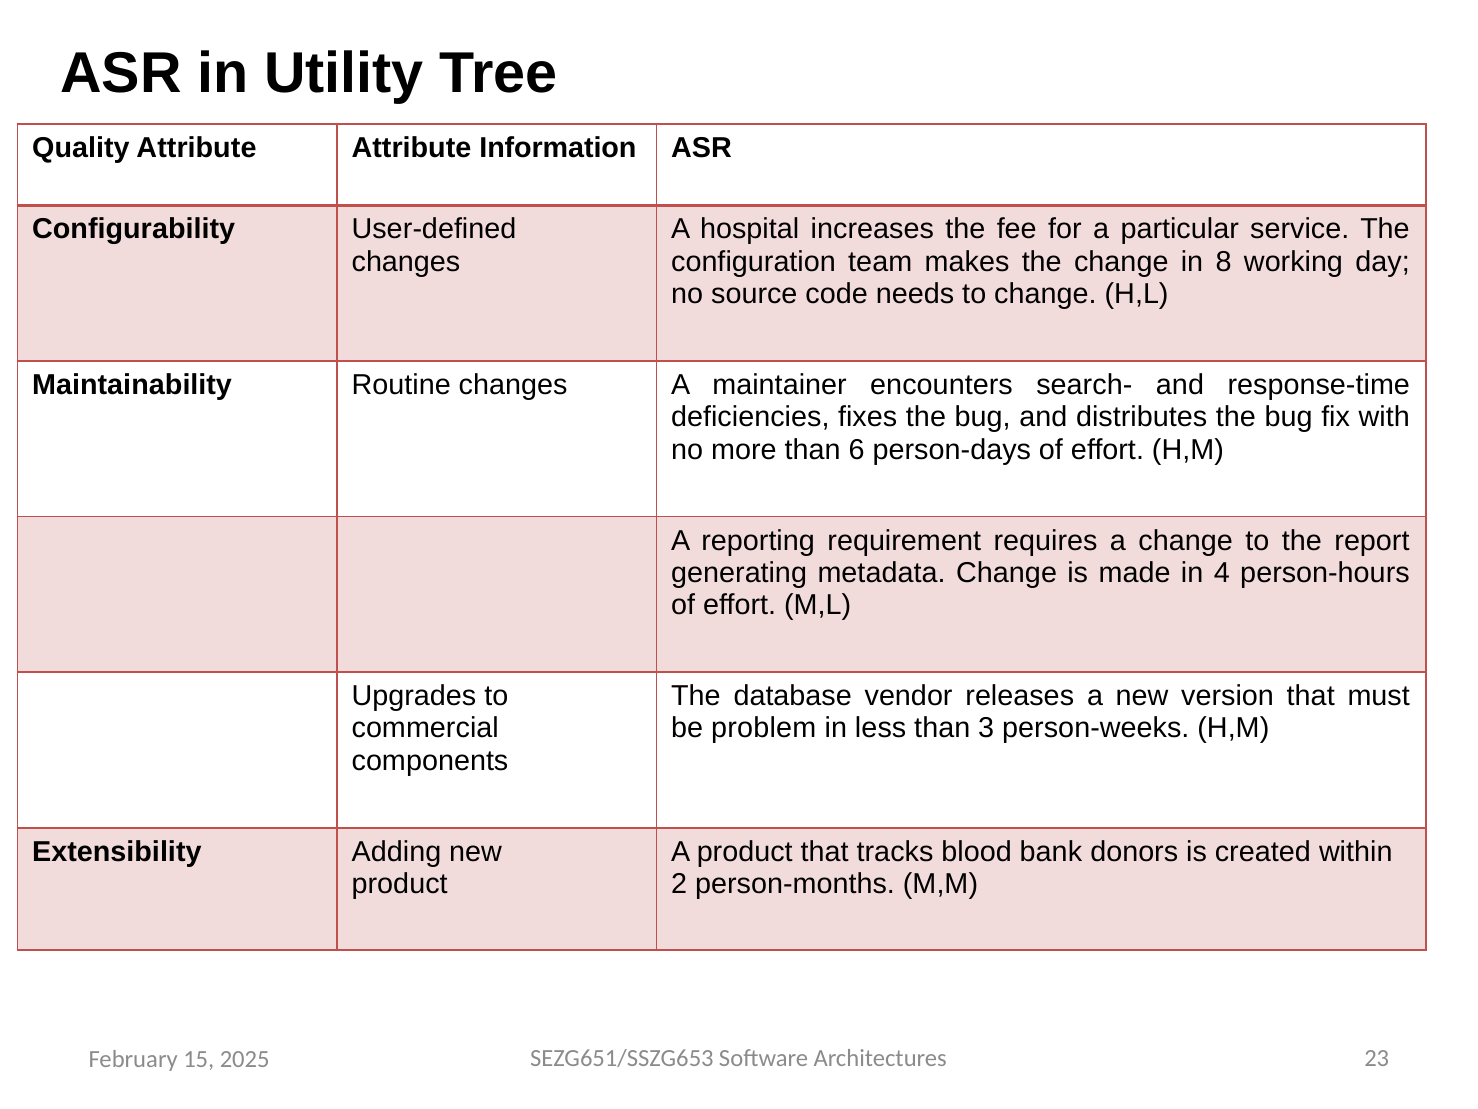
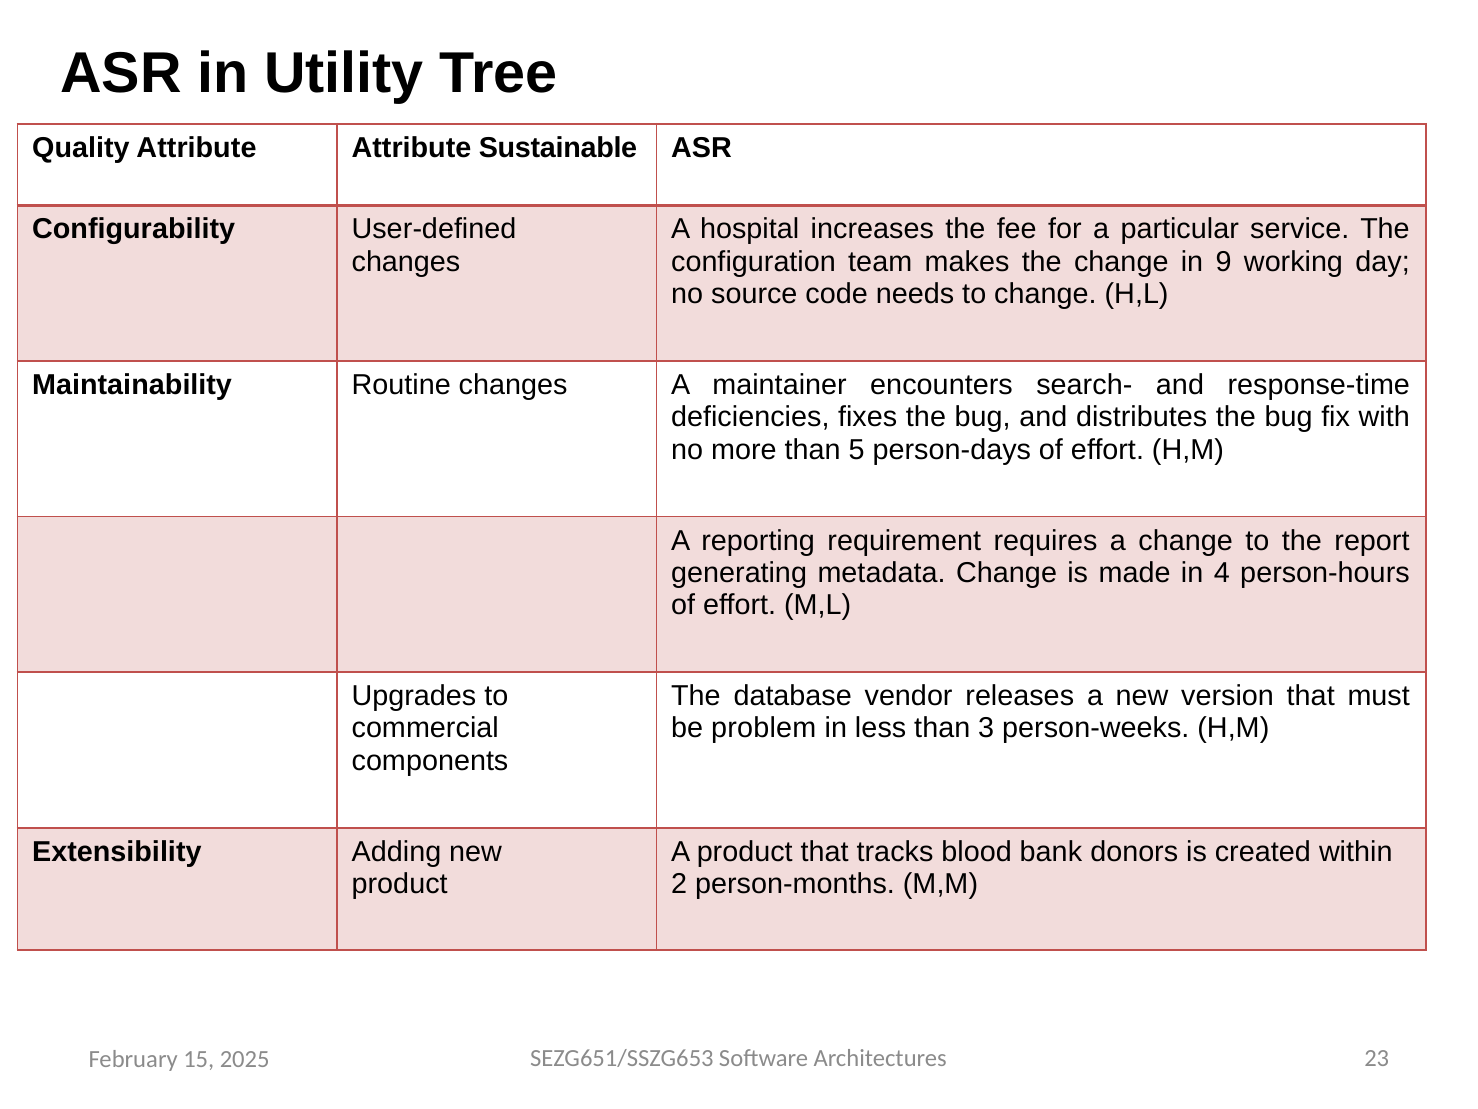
Information: Information -> Sustainable (558, 148)
8: 8 -> 9 (1224, 262)
6: 6 -> 5 (857, 449)
